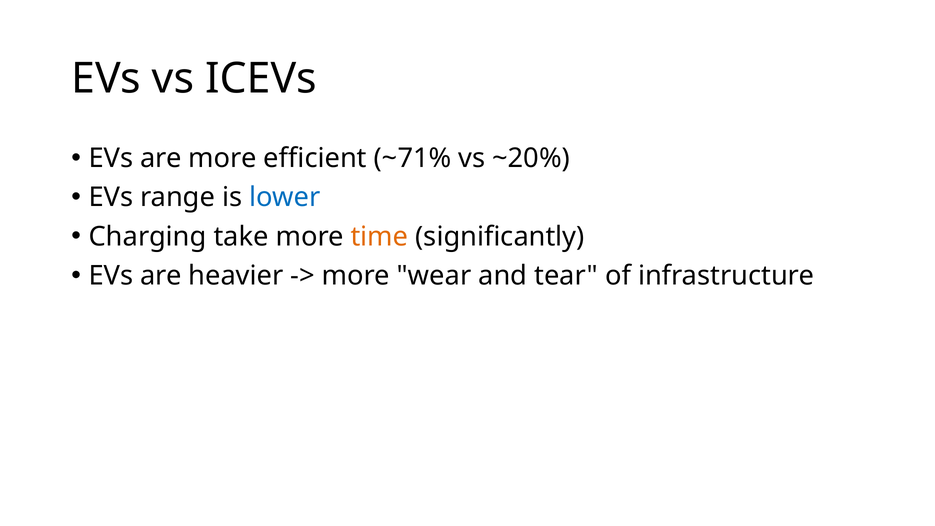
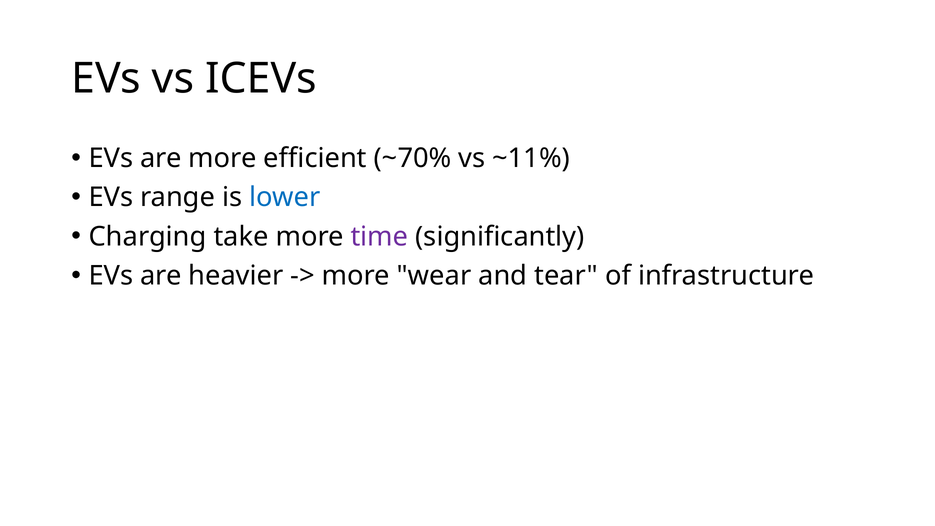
~71%: ~71% -> ~70% (413, 158)
~20%: ~20% -> ~11% (531, 158)
time colour: orange -> purple (379, 236)
